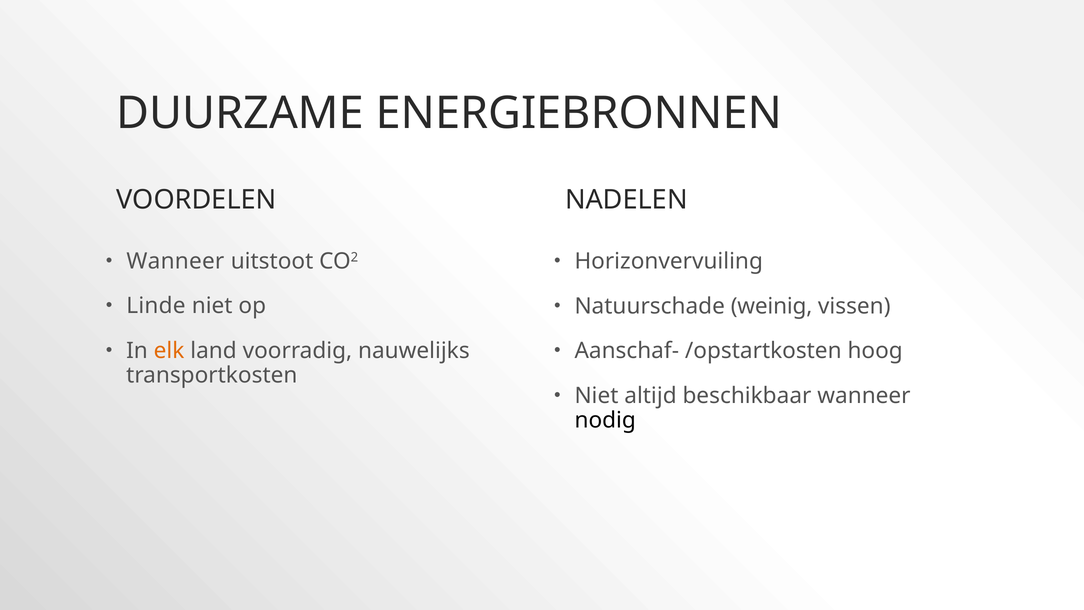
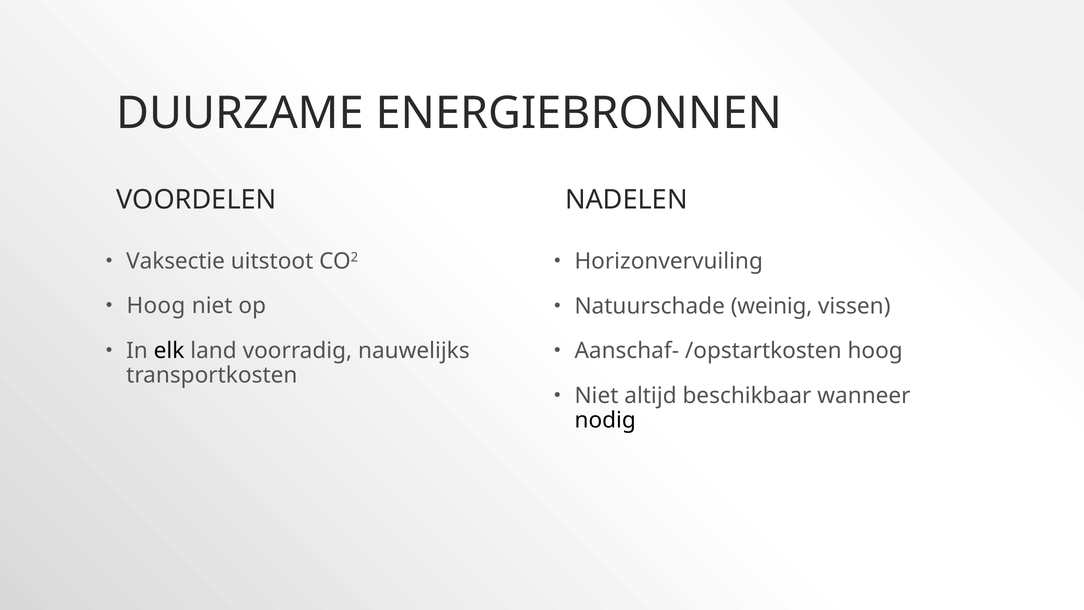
Wanneer: Wanneer -> Vaksectie (176, 261)
Linde: Linde -> Hoog (156, 306)
elk colour: orange -> black (169, 351)
